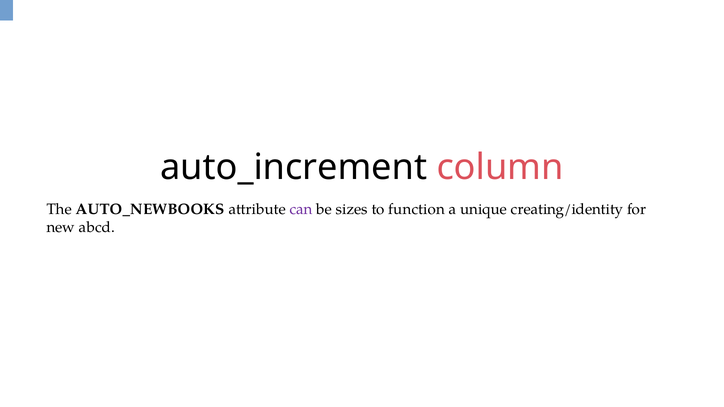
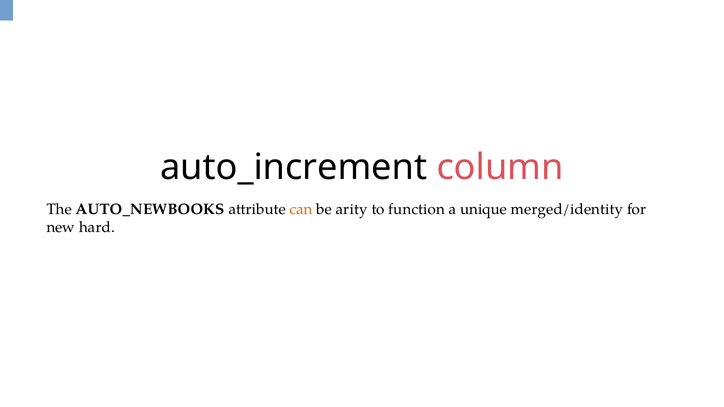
can colour: purple -> orange (301, 209)
sizes: sizes -> arity (352, 209)
creating/identity: creating/identity -> merged/identity (567, 209)
abcd: abcd -> hard (97, 227)
